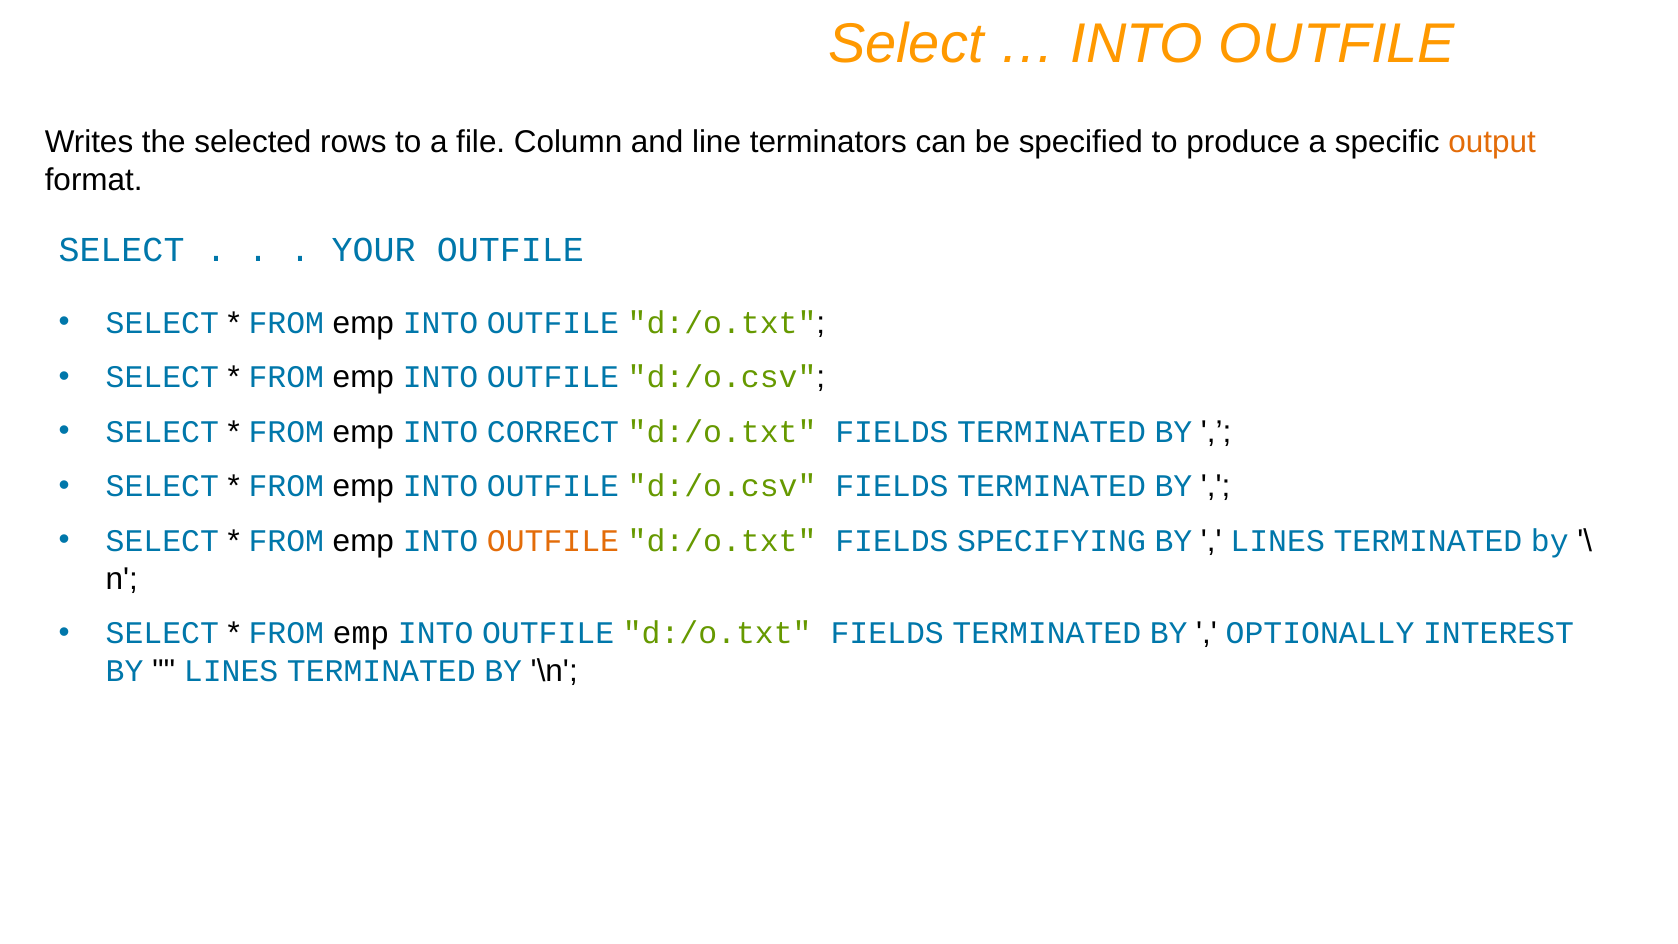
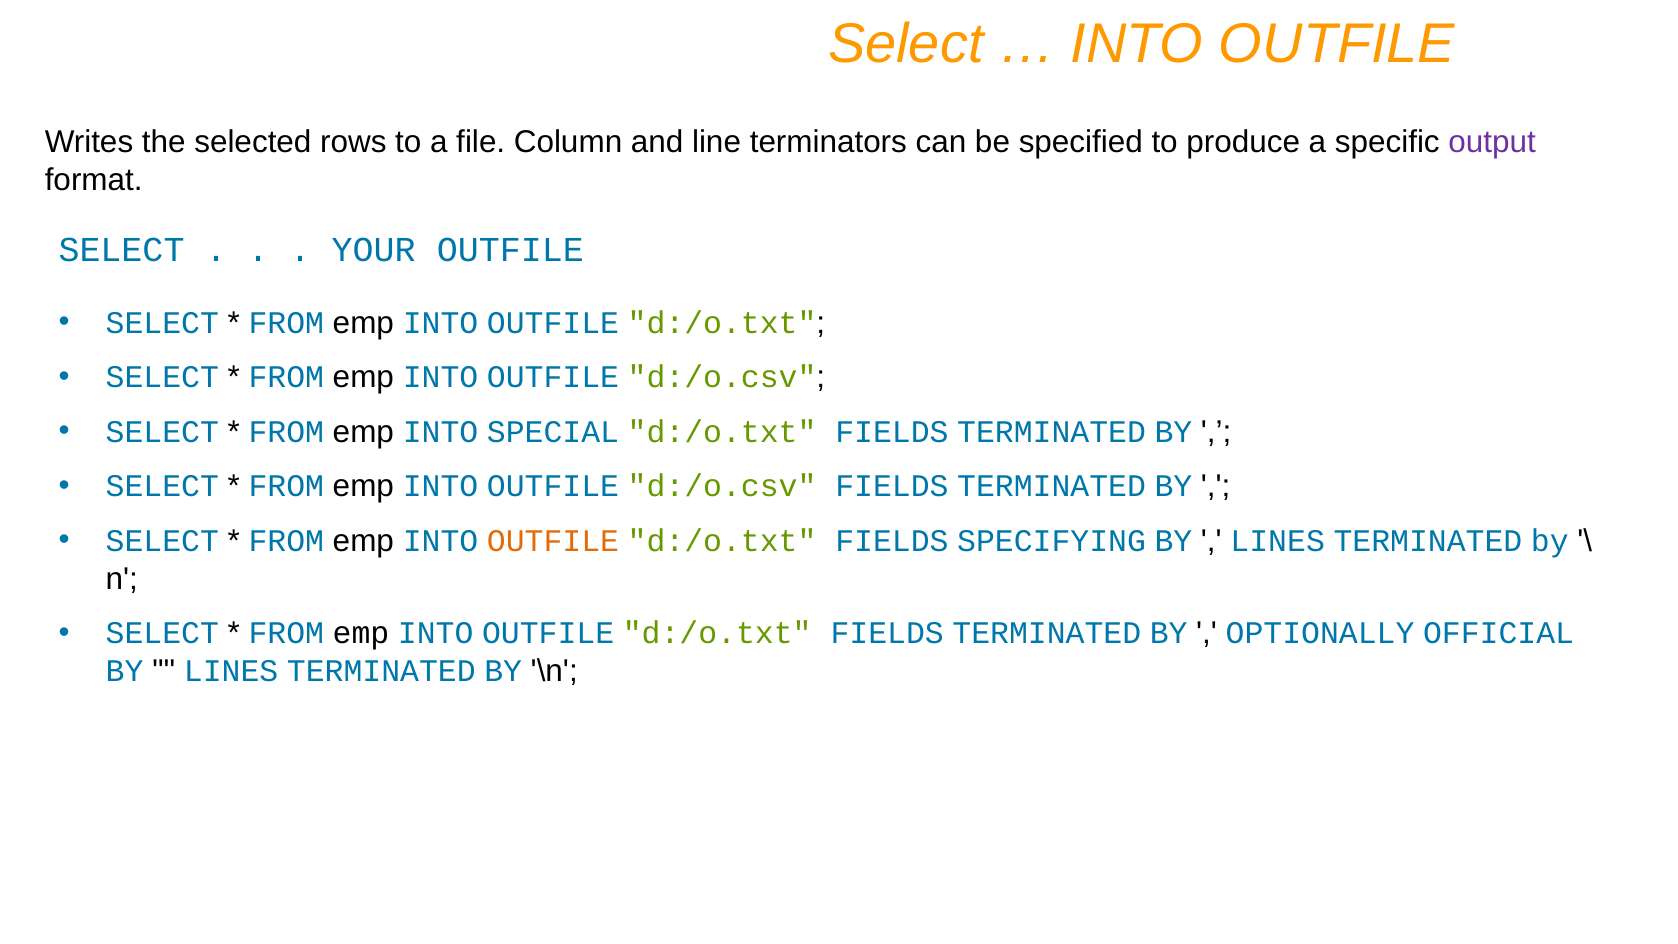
output colour: orange -> purple (1492, 143)
CORRECT: CORRECT -> SPECIAL (553, 432)
INTEREST: INTEREST -> OFFICIAL (1499, 633)
